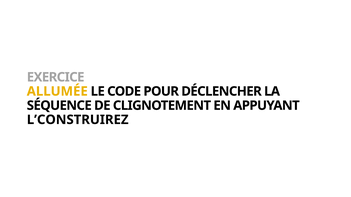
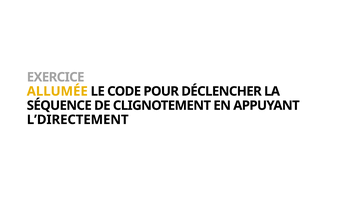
L’CONSTRUIREZ: L’CONSTRUIREZ -> L’DIRECTEMENT (78, 120)
